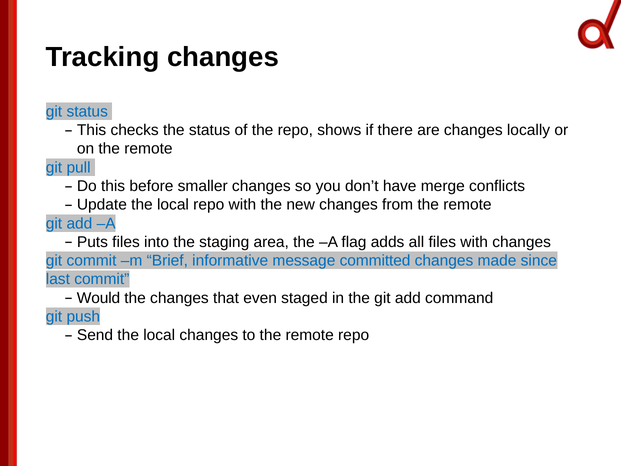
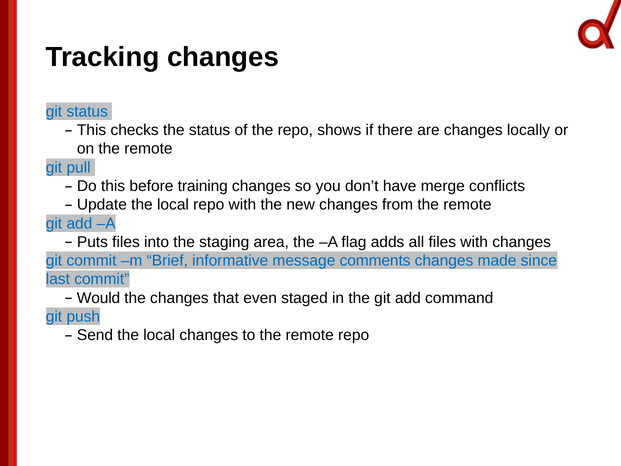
smaller: smaller -> training (203, 186)
committed: committed -> comments (375, 261)
